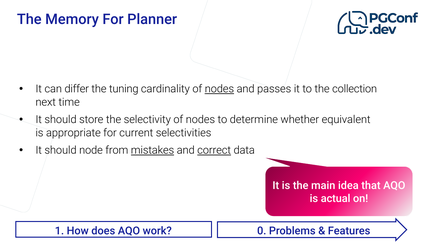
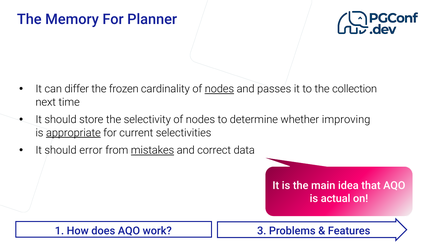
tuning: tuning -> frozen (124, 89)
equivalent: equivalent -> improving (346, 120)
appropriate underline: none -> present (73, 133)
node: node -> error (91, 150)
correct underline: present -> none (214, 150)
0: 0 -> 3 (262, 231)
